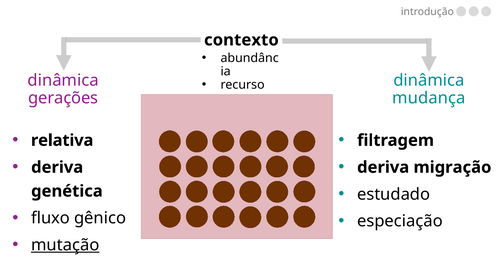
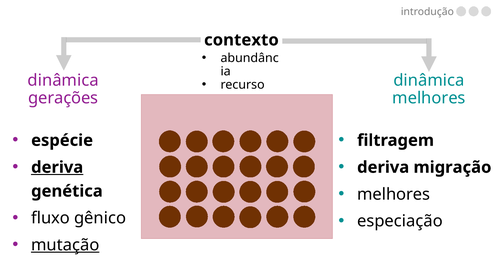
mudança: mudança -> melhores (429, 98)
relativa: relativa -> espécie (62, 141)
deriva underline: none -> present (57, 168)
estudado: estudado -> melhores (394, 195)
